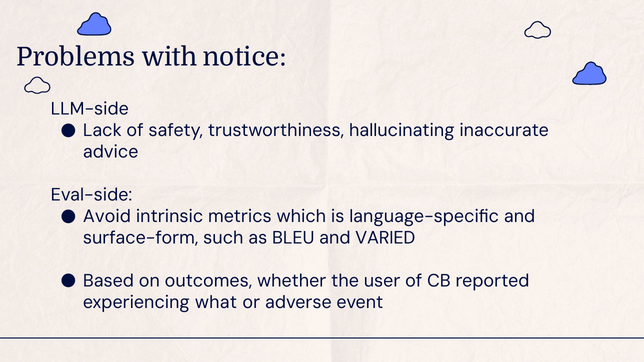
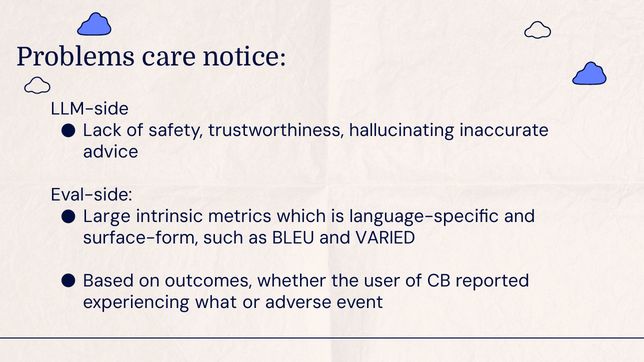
with: with -> care (169, 57)
Avoid: Avoid -> Large (107, 216)
